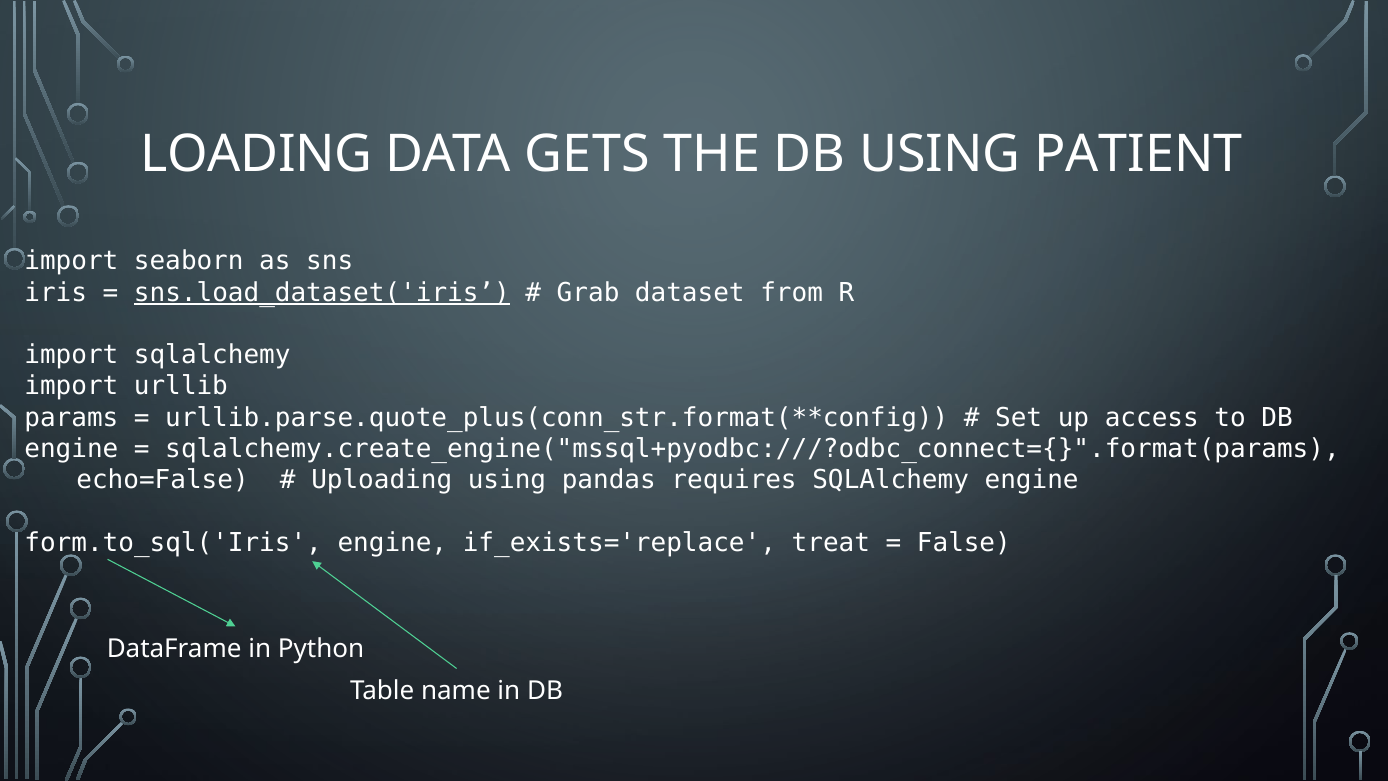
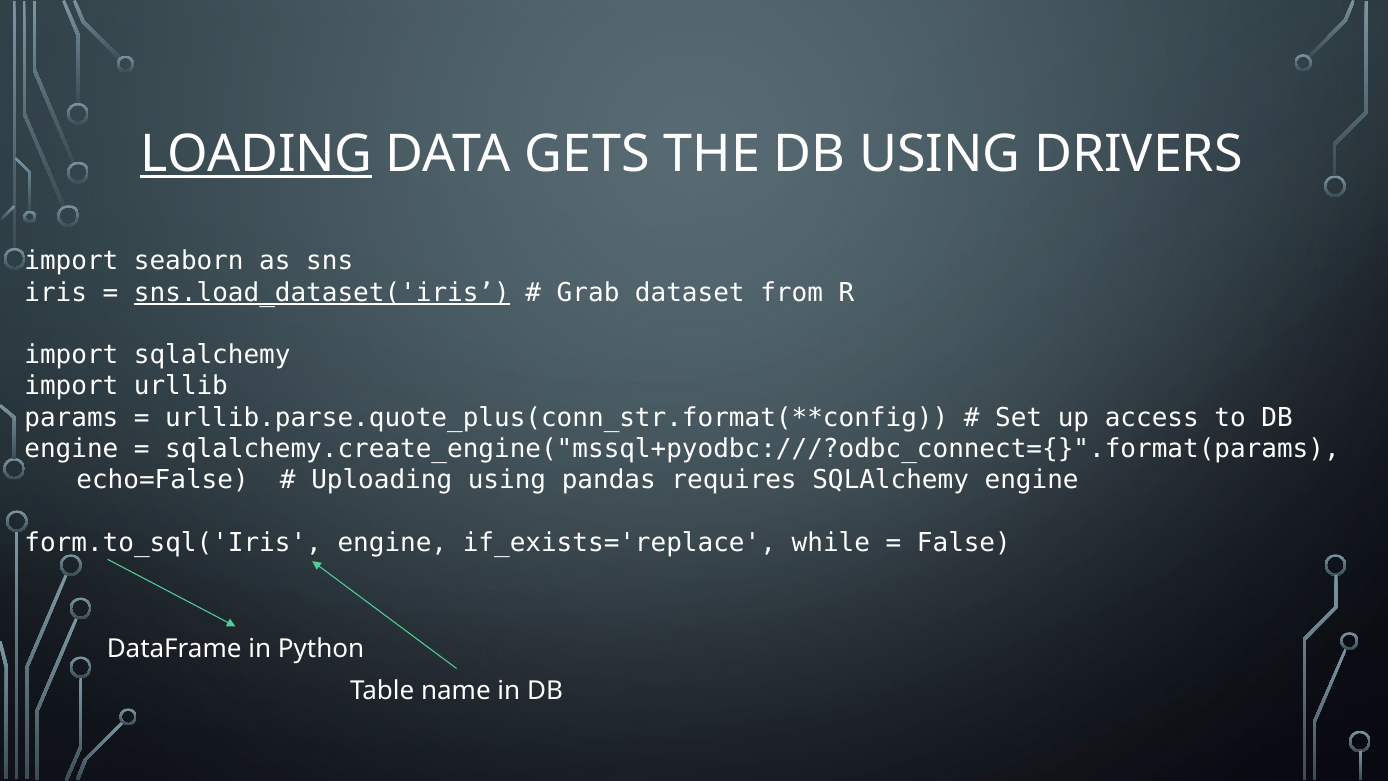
LOADING underline: none -> present (257, 154)
PATIENT: PATIENT -> DRIVERS (1138, 154)
treat: treat -> while (831, 542)
